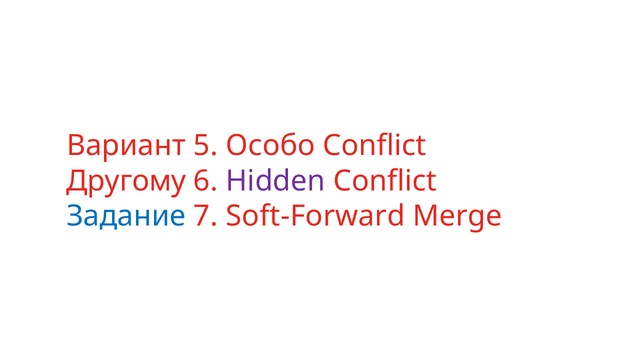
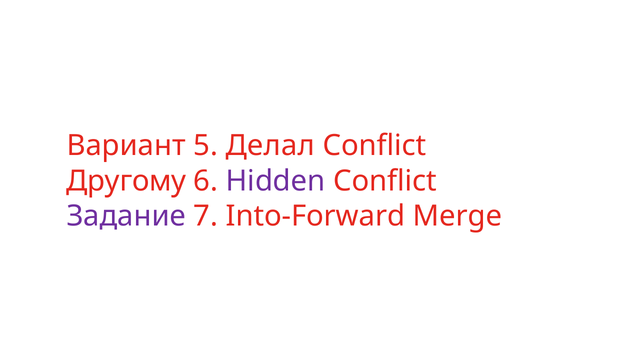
Особо: Особо -> Делал (270, 146)
Задание colour: blue -> purple (126, 216)
Soft-Forward: Soft-Forward -> Into-Forward (315, 216)
